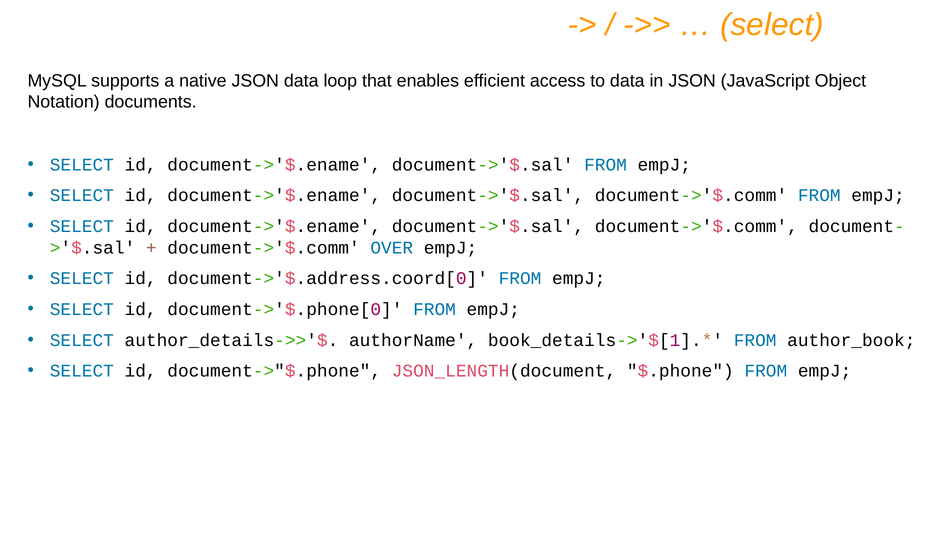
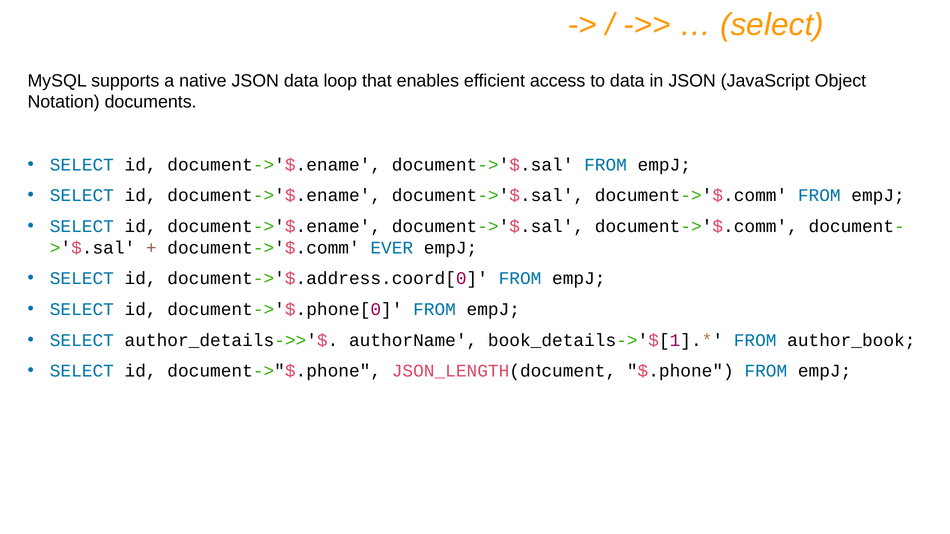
OVER: OVER -> EVER (392, 248)
